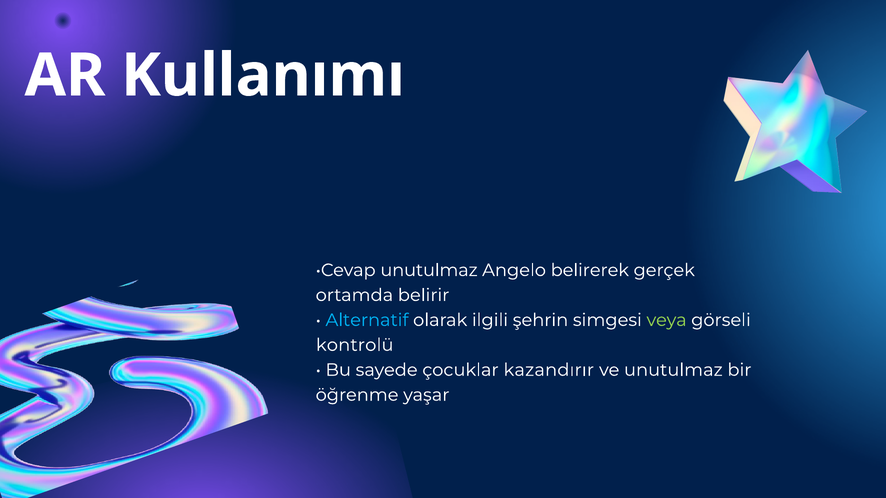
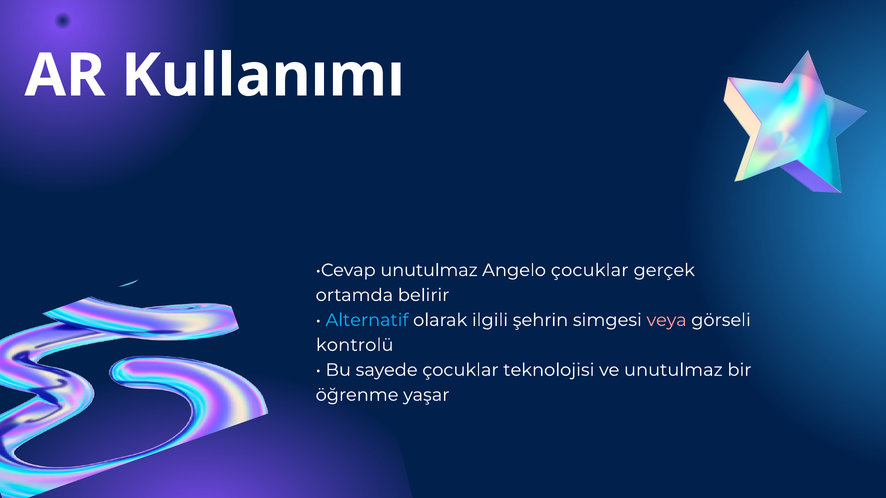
Angelo belirerek: belirerek -> çocuklar (590, 270)
veya colour: light green -> pink (667, 320)
kazandırır: kazandırır -> teknolojisi (549, 370)
